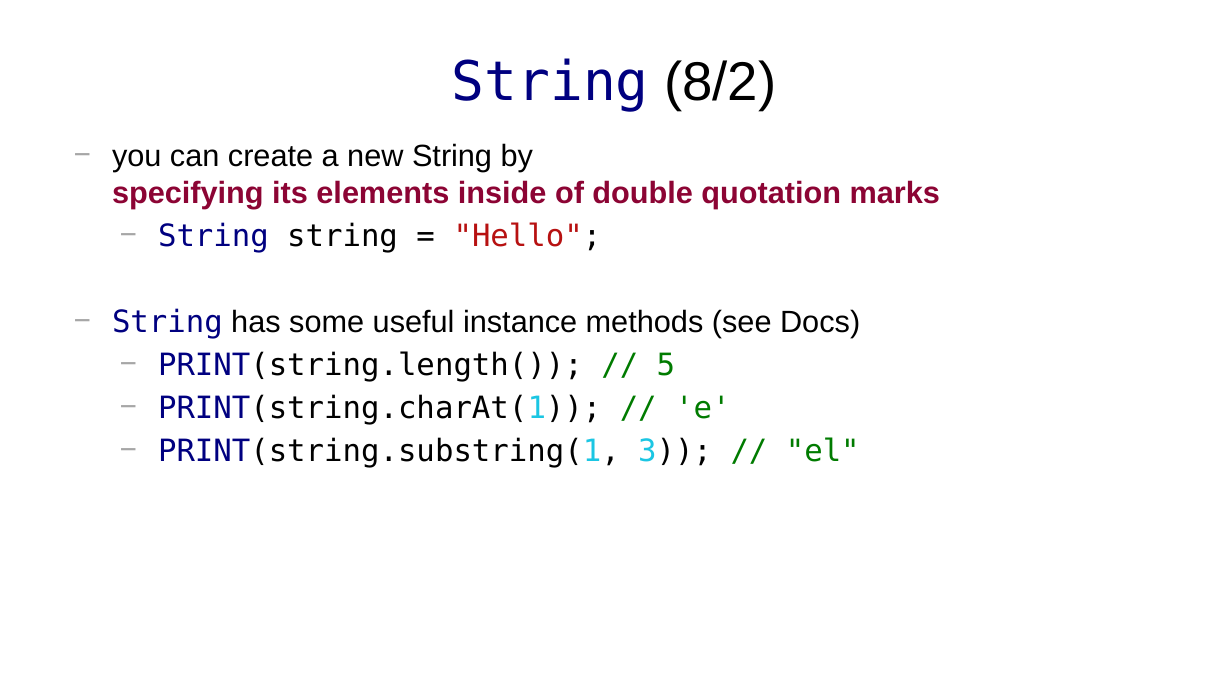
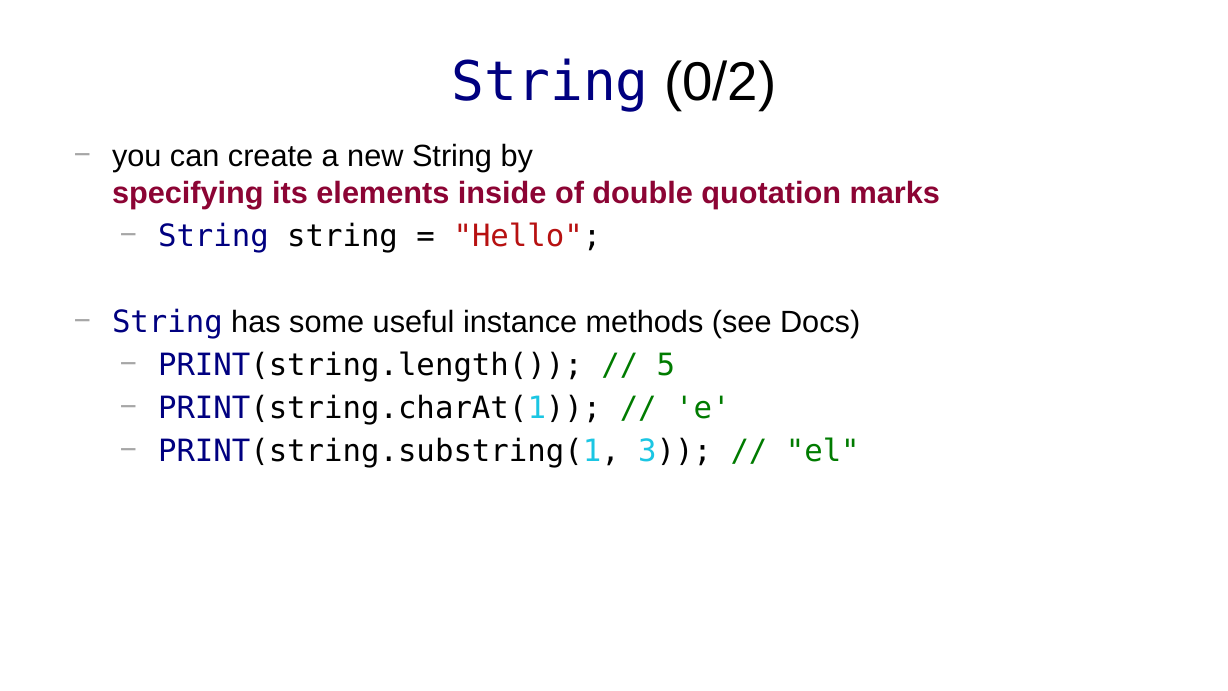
8/2: 8/2 -> 0/2 (720, 83)
